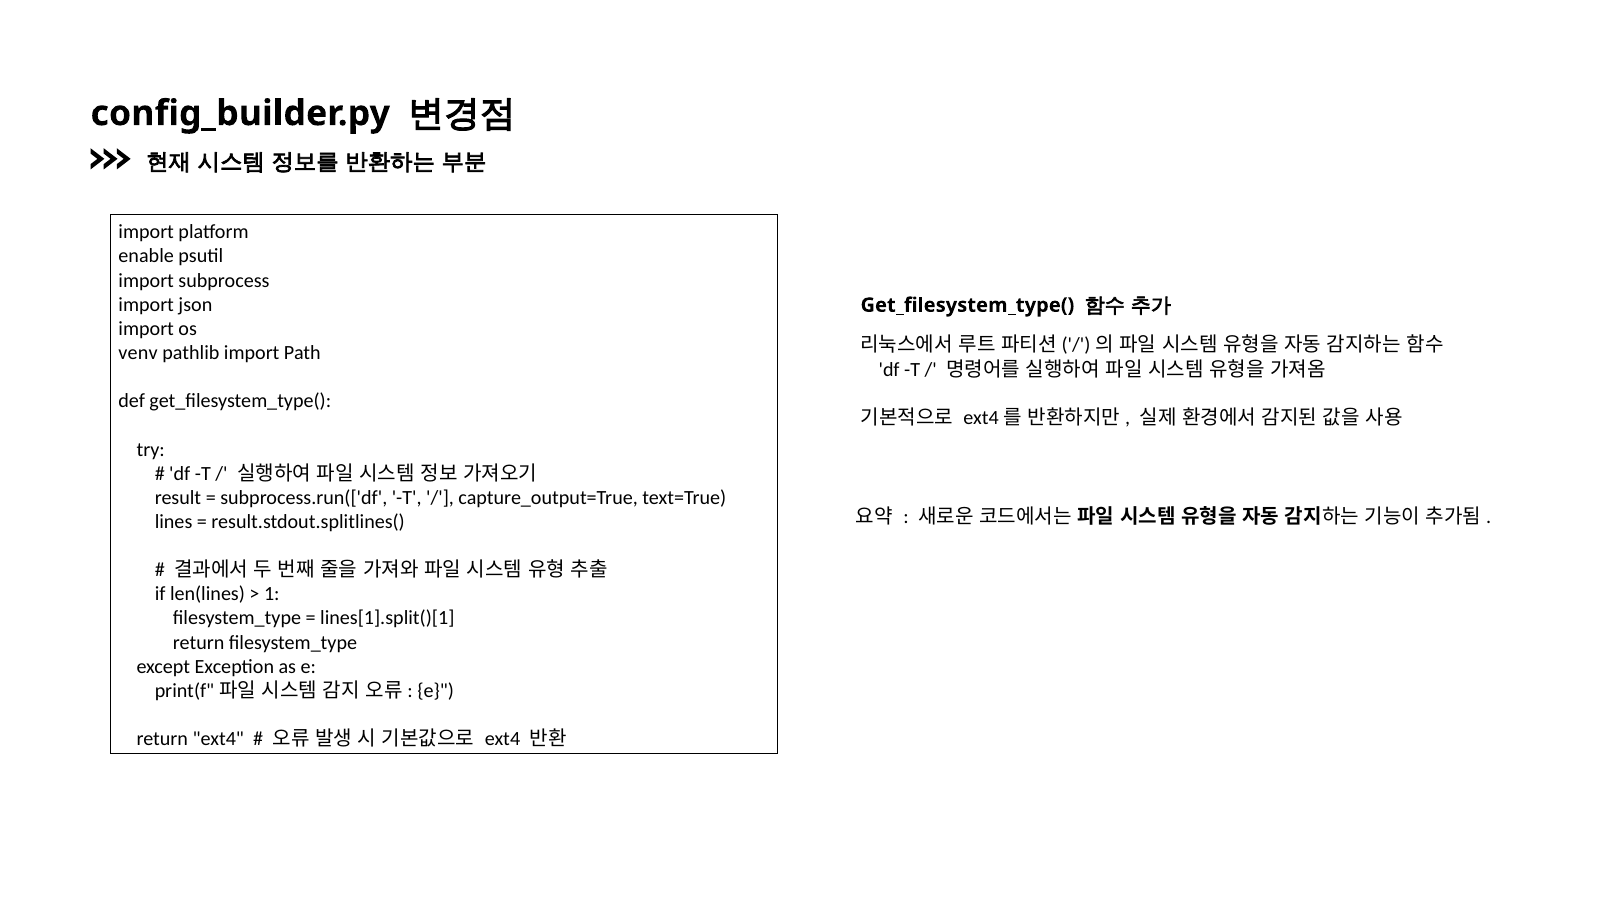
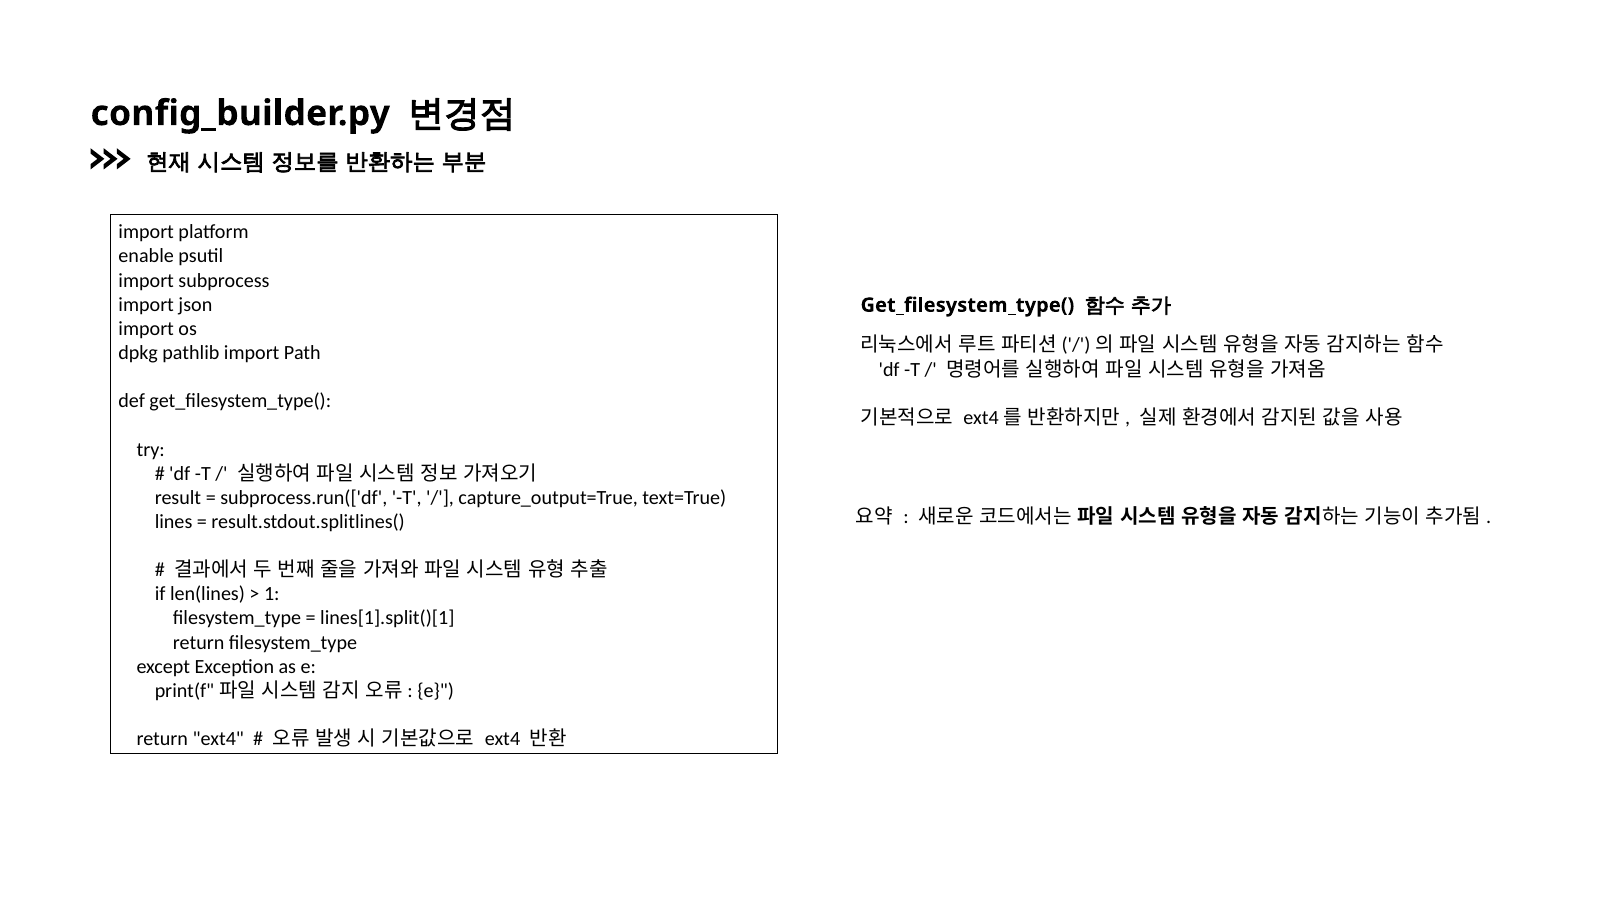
venv: venv -> dpkg (138, 353)
